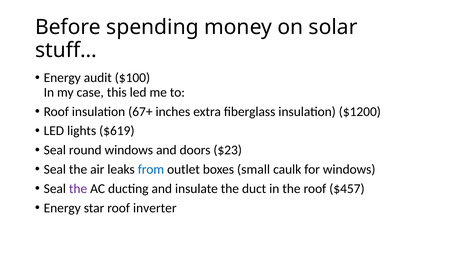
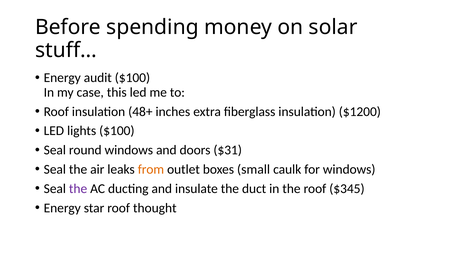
67+: 67+ -> 48+ (140, 111)
lights $619: $619 -> $100 (117, 131)
$23: $23 -> $31 (228, 150)
from colour: blue -> orange (151, 169)
$457: $457 -> $345 (347, 189)
inverter: inverter -> thought (155, 208)
